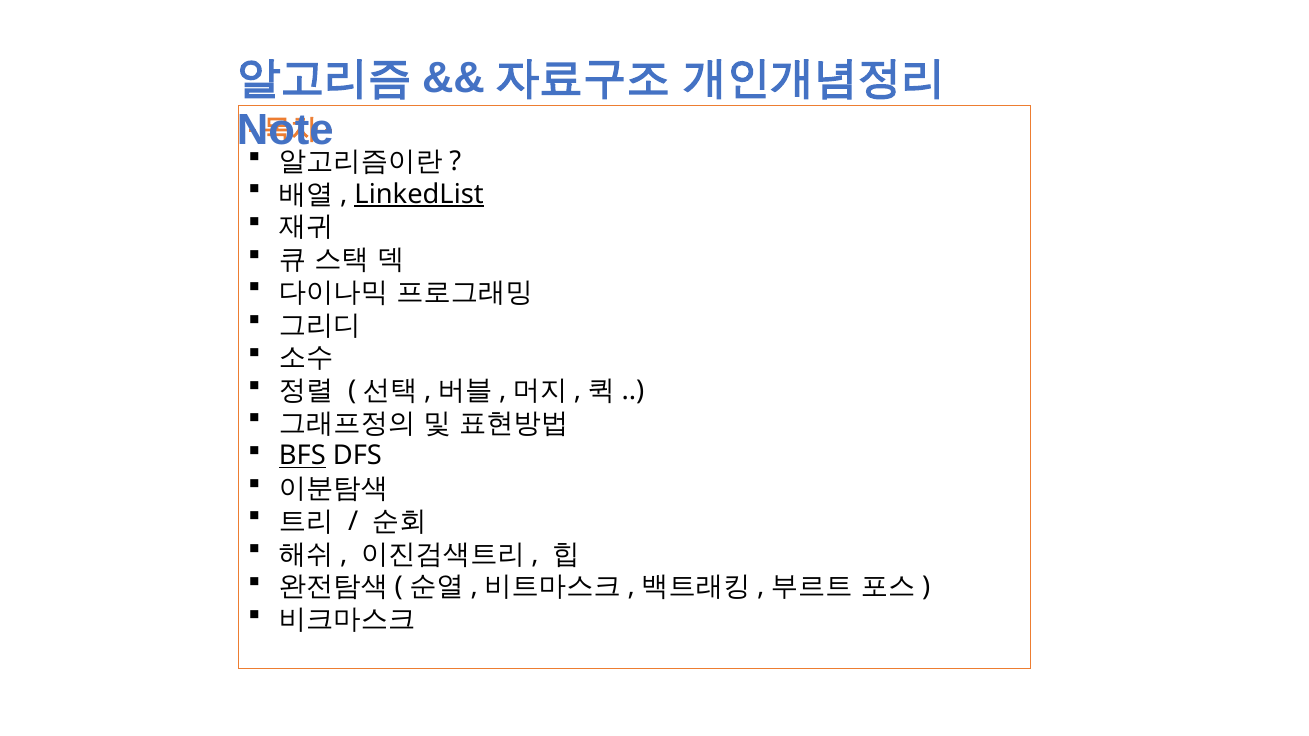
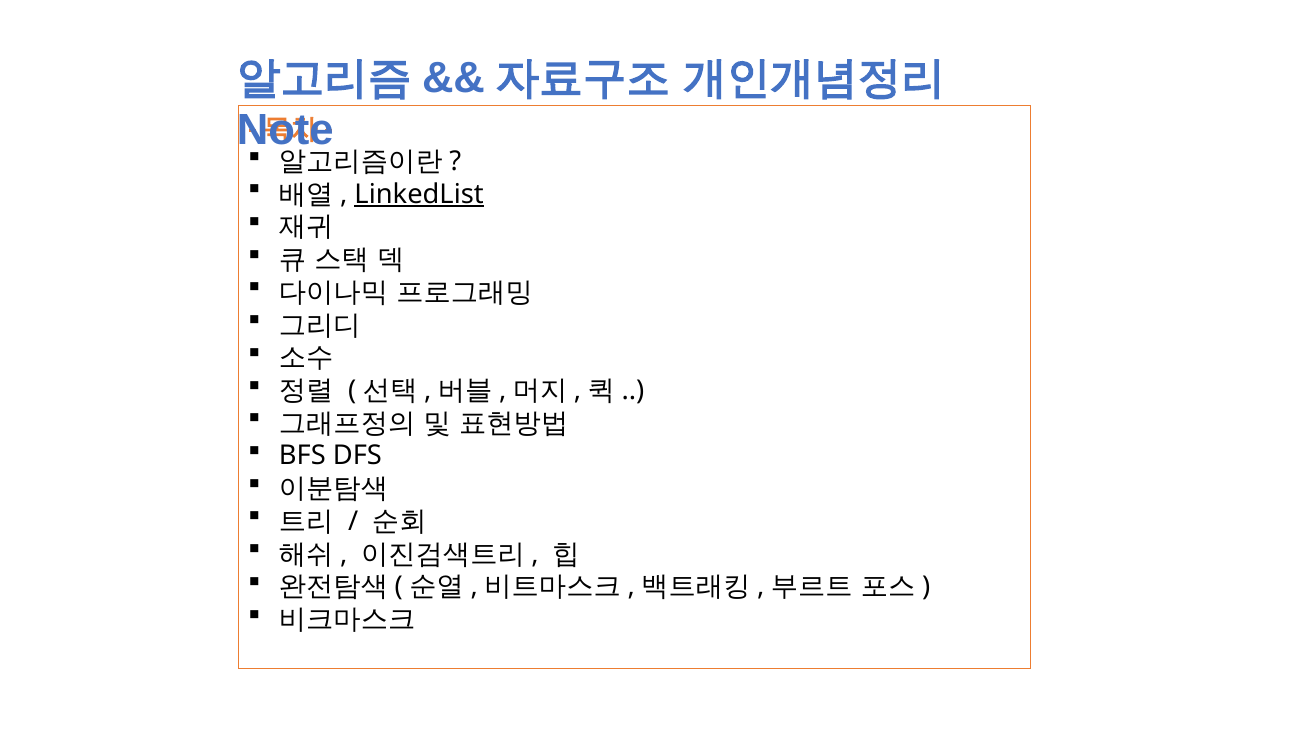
BFS underline: present -> none (302, 456)
